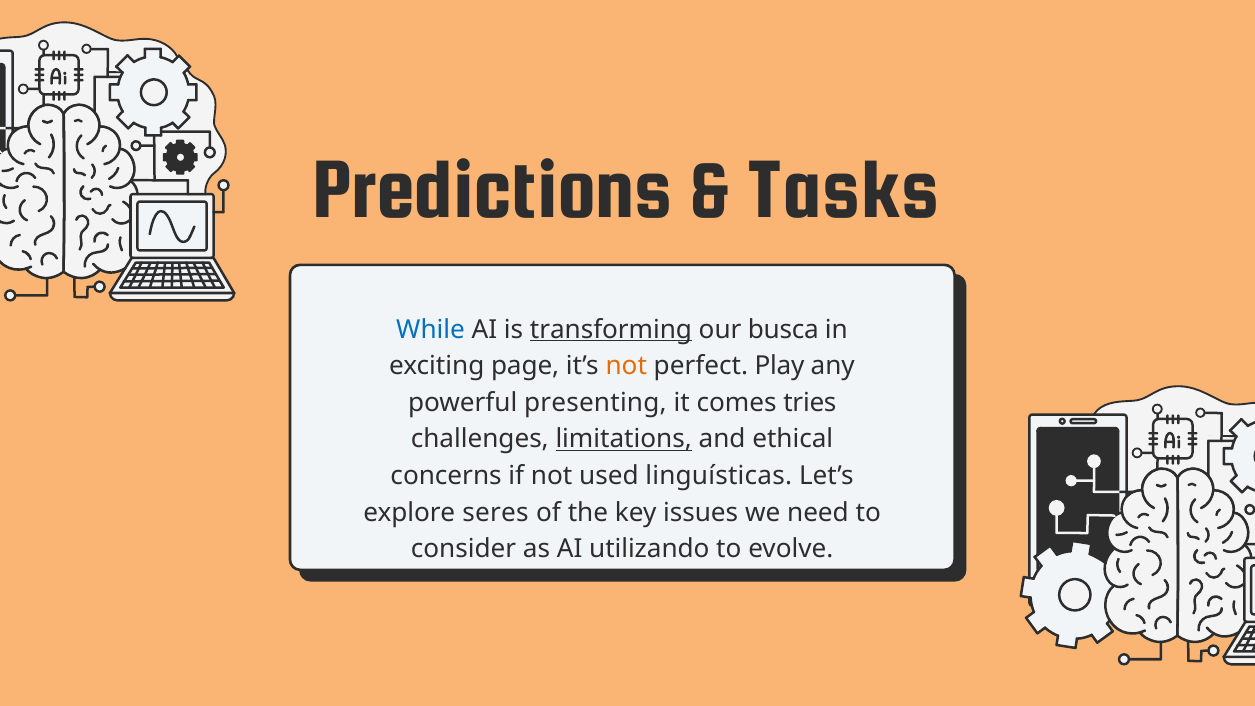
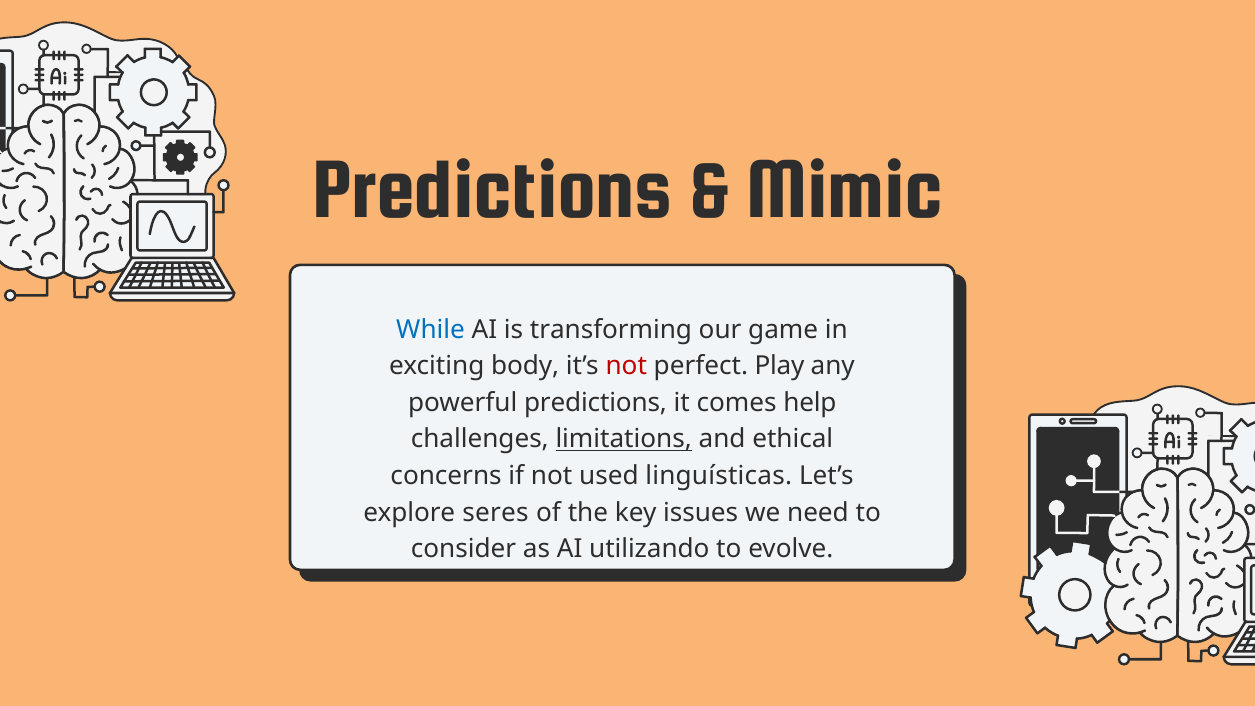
Tasks: Tasks -> Mimic (845, 188)
transforming underline: present -> none (611, 329)
busca: busca -> game (783, 329)
page: page -> body (525, 366)
not colour: orange -> red (626, 366)
powerful presenting: presenting -> predictions (596, 403)
tries: tries -> help (810, 403)
